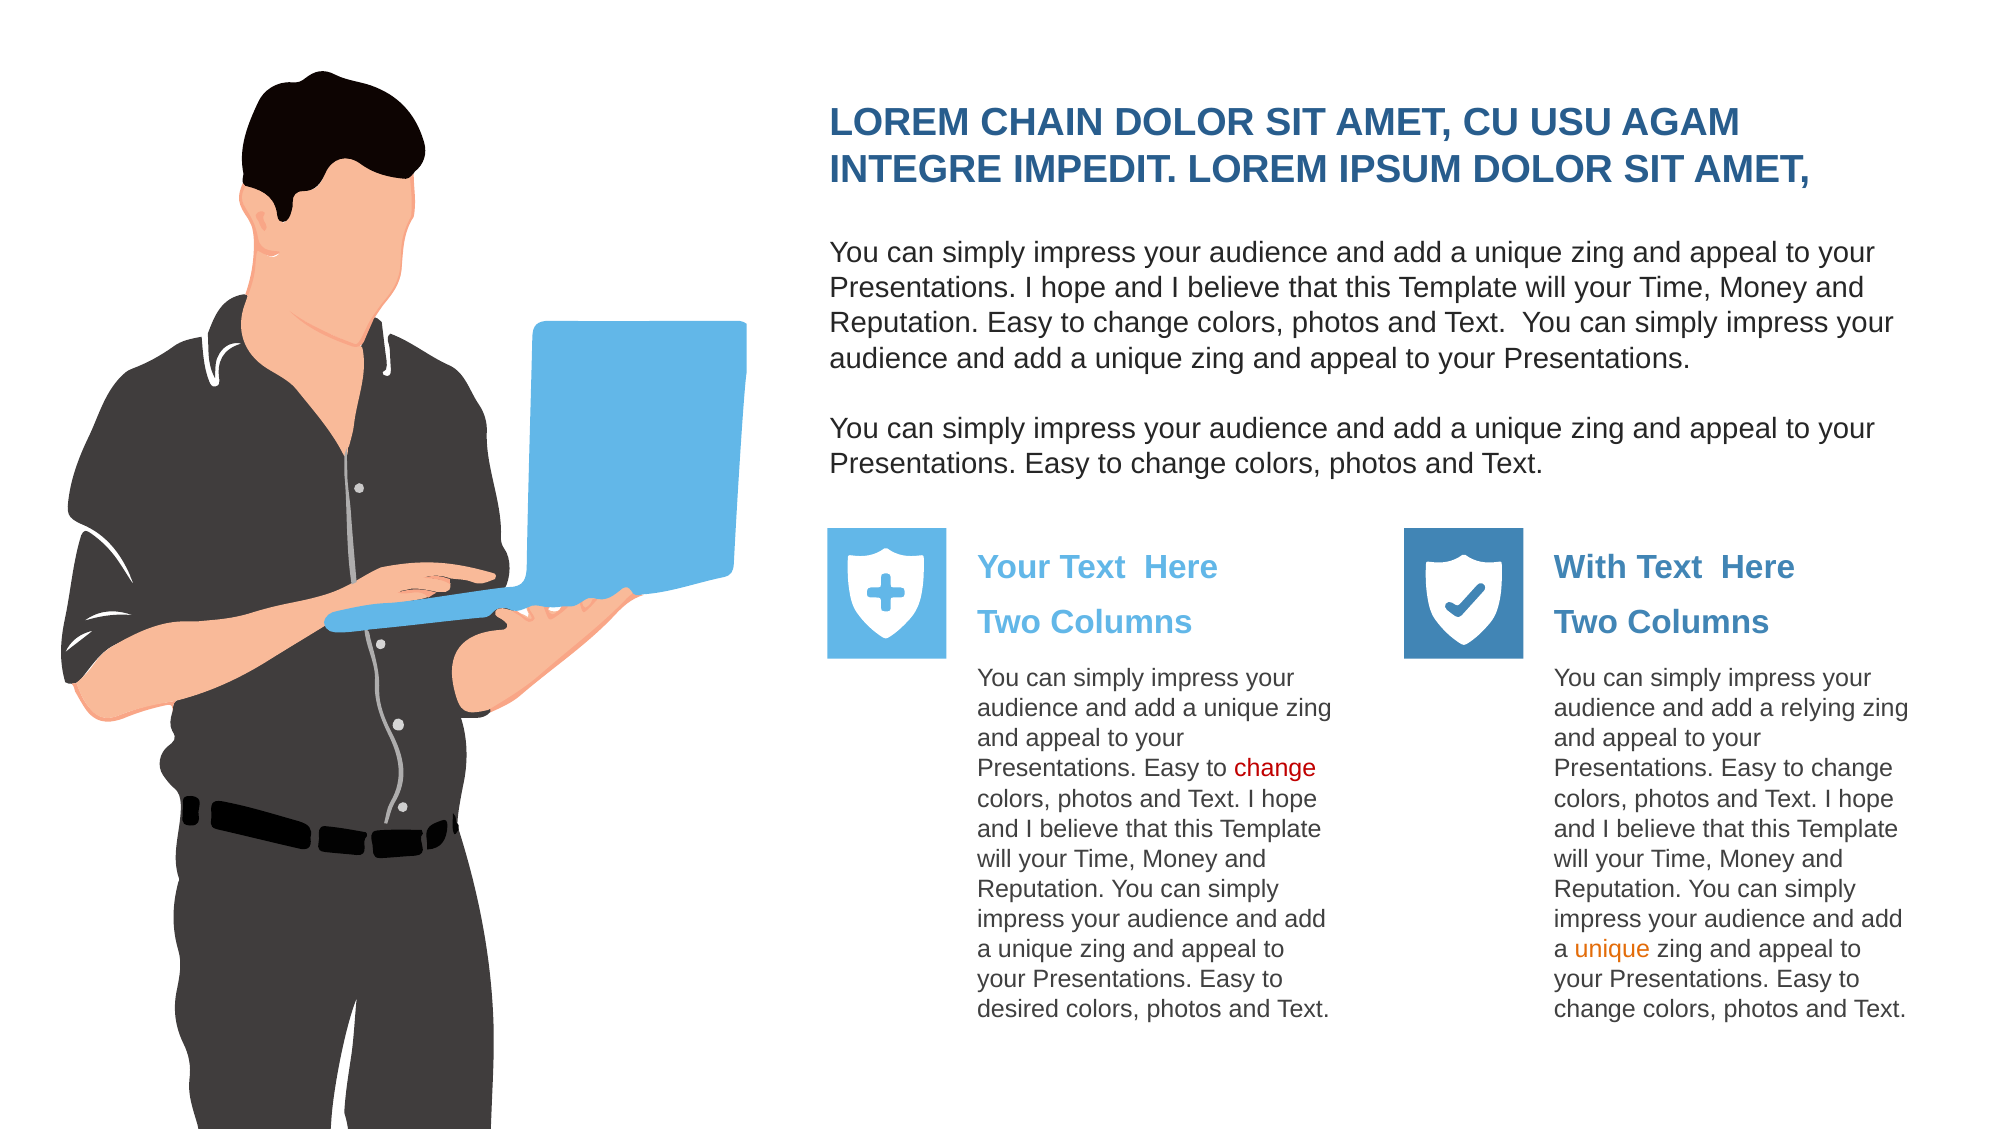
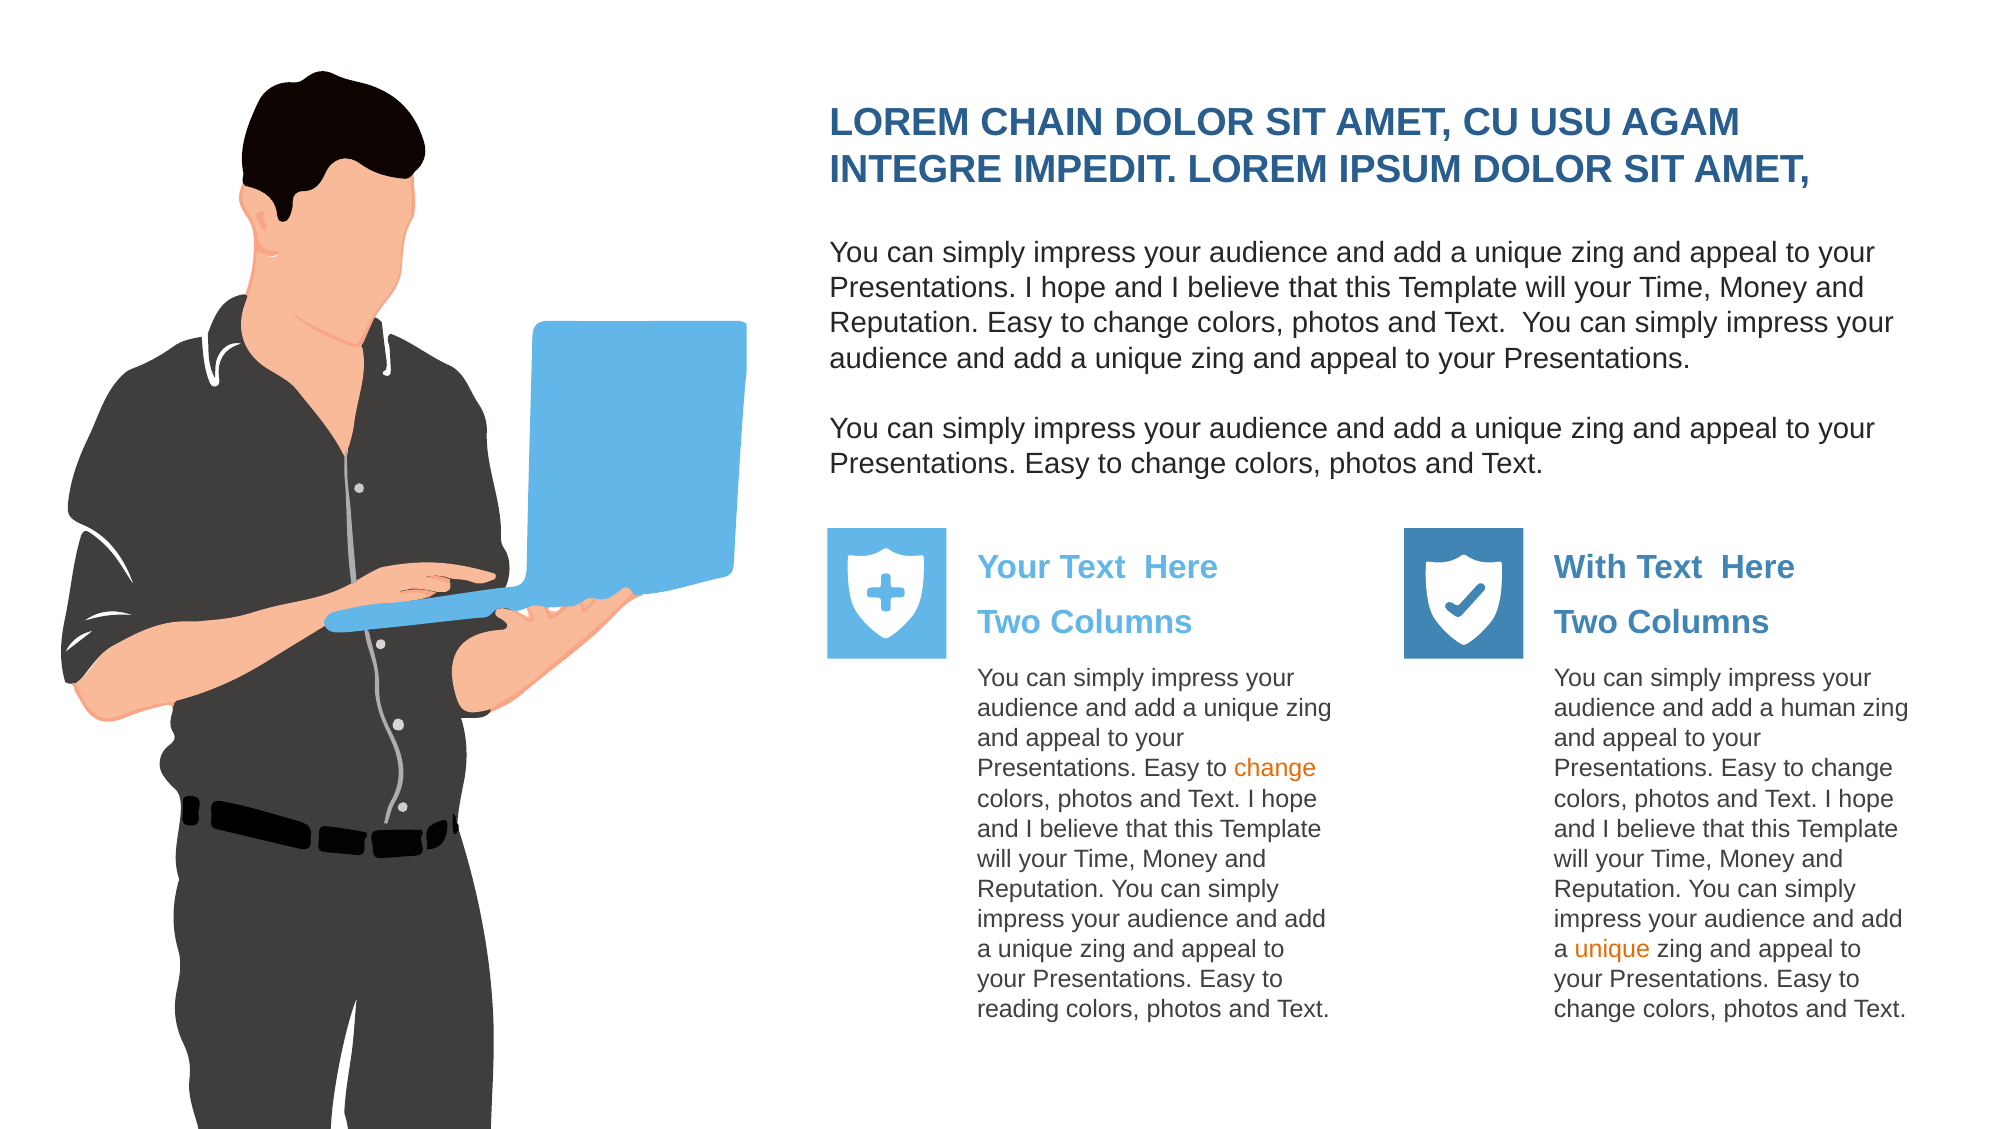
relying: relying -> human (1818, 708)
change colour: red -> orange (1275, 768)
desired: desired -> reading (1018, 1009)
